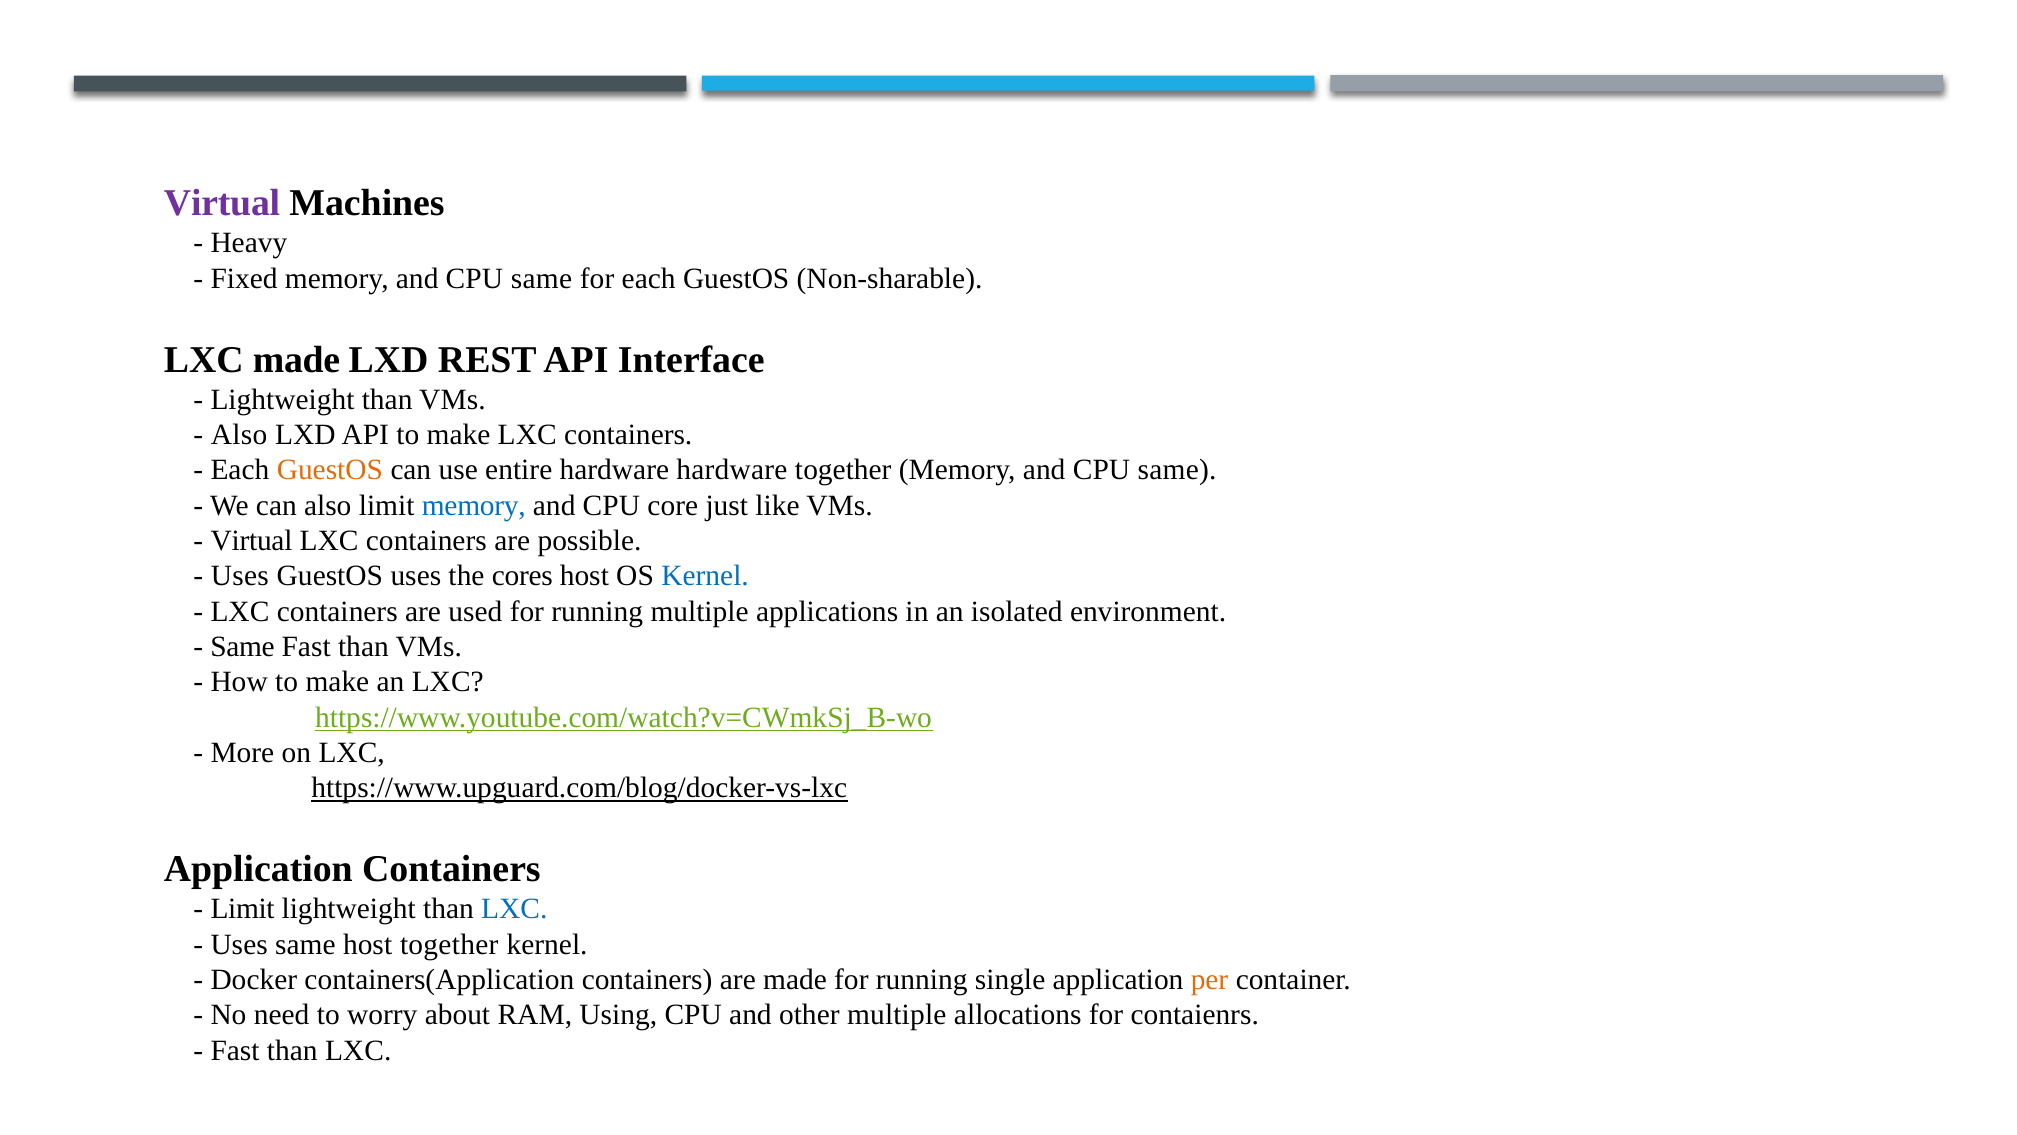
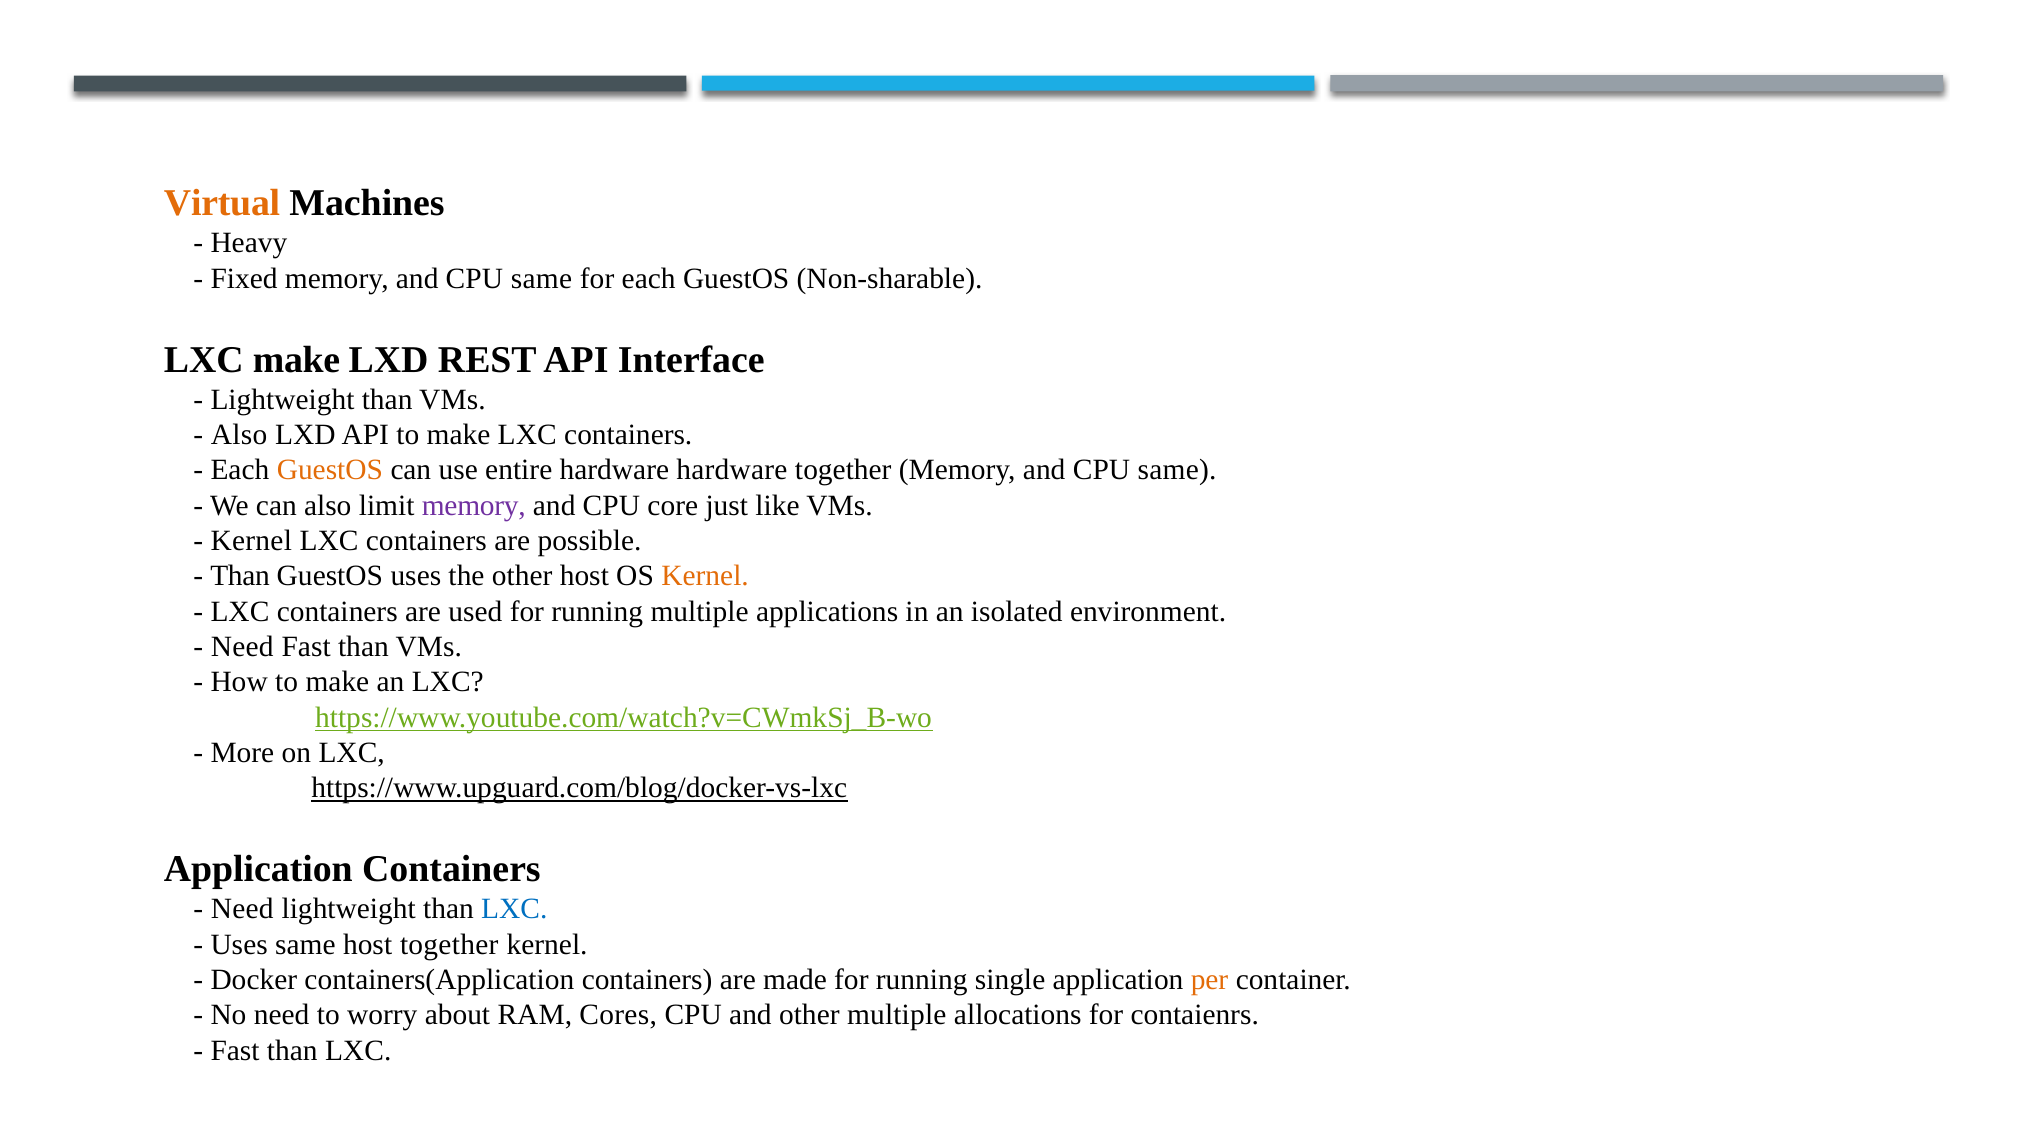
Virtual colour: purple -> orange (222, 203)
LXC made: made -> make (296, 360)
memory colour: blue -> purple (474, 505)
Virtual: Virtual -> Kernel (251, 541)
Uses: Uses -> Than (240, 576)
the cores: cores -> other (522, 576)
Kernel colour: blue -> orange (705, 576)
Same: Same -> Need (242, 647)
Limit: Limit -> Need (242, 909)
Using: Using -> Cores (618, 1015)
